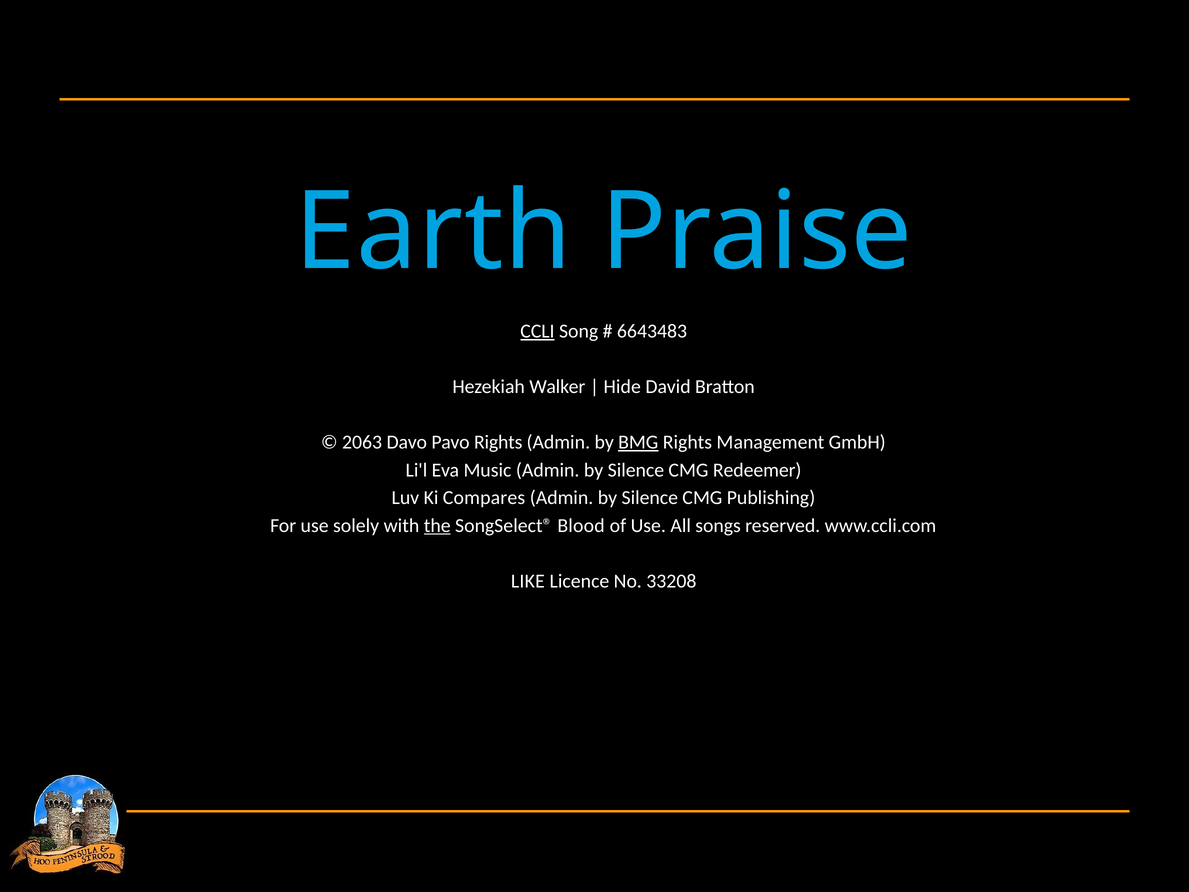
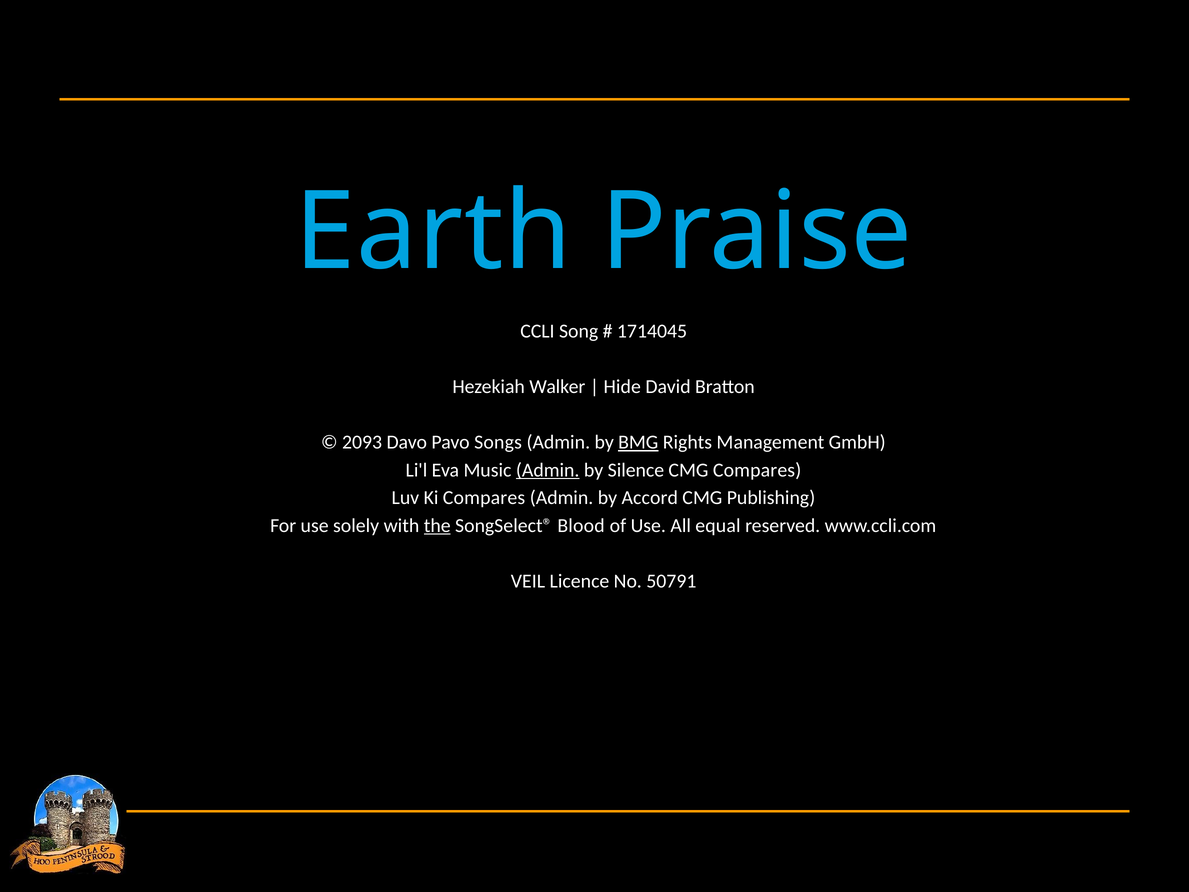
CCLI underline: present -> none (537, 331)
6643483: 6643483 -> 1714045 (652, 331)
2063: 2063 -> 2093 (362, 442)
Pavo Rights: Rights -> Songs (498, 442)
Admin underline: none -> present (548, 470)
CMG Redeemer: Redeemer -> Compares (757, 470)
Silence: Silence -> Accord (650, 498)
songs: songs -> equal (718, 525)
LIKE: LIKE -> VEIL (528, 581)
33208: 33208 -> 50791 (671, 581)
